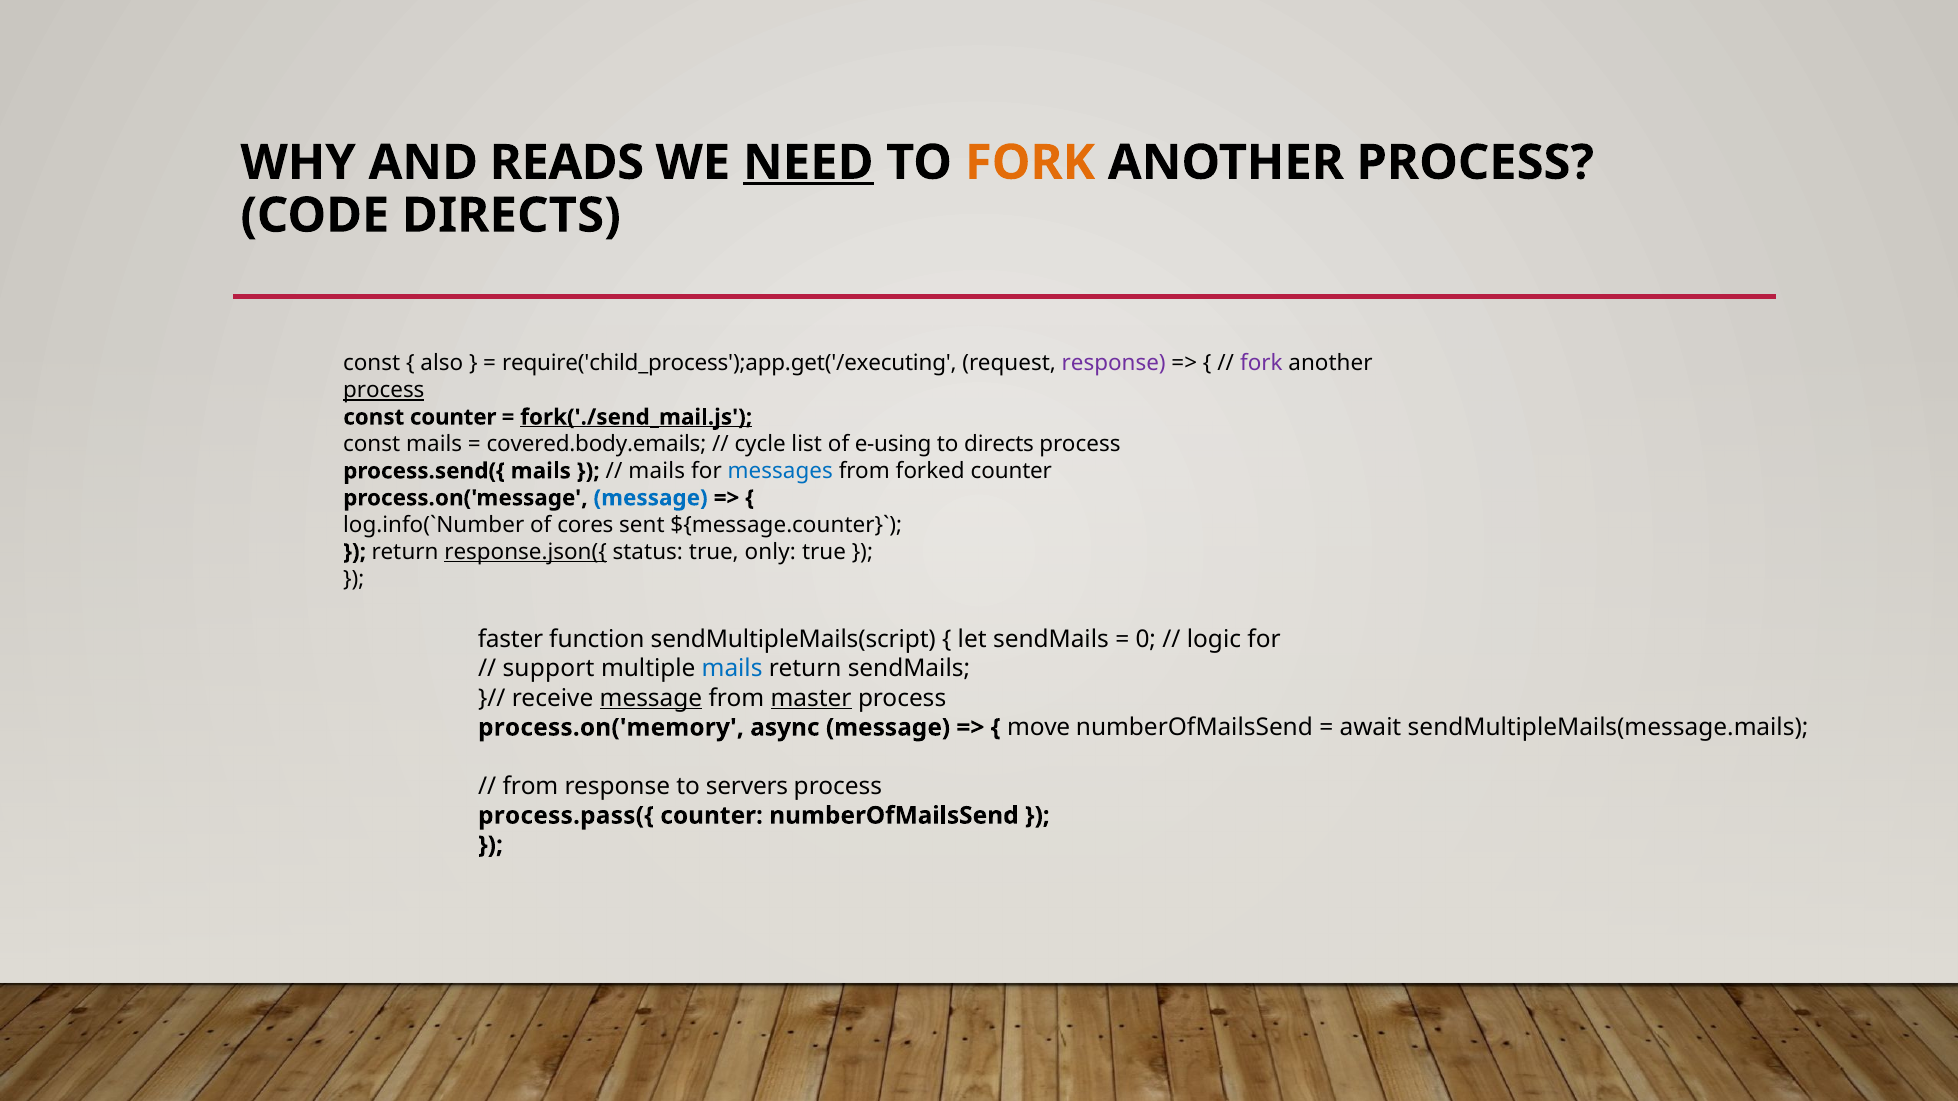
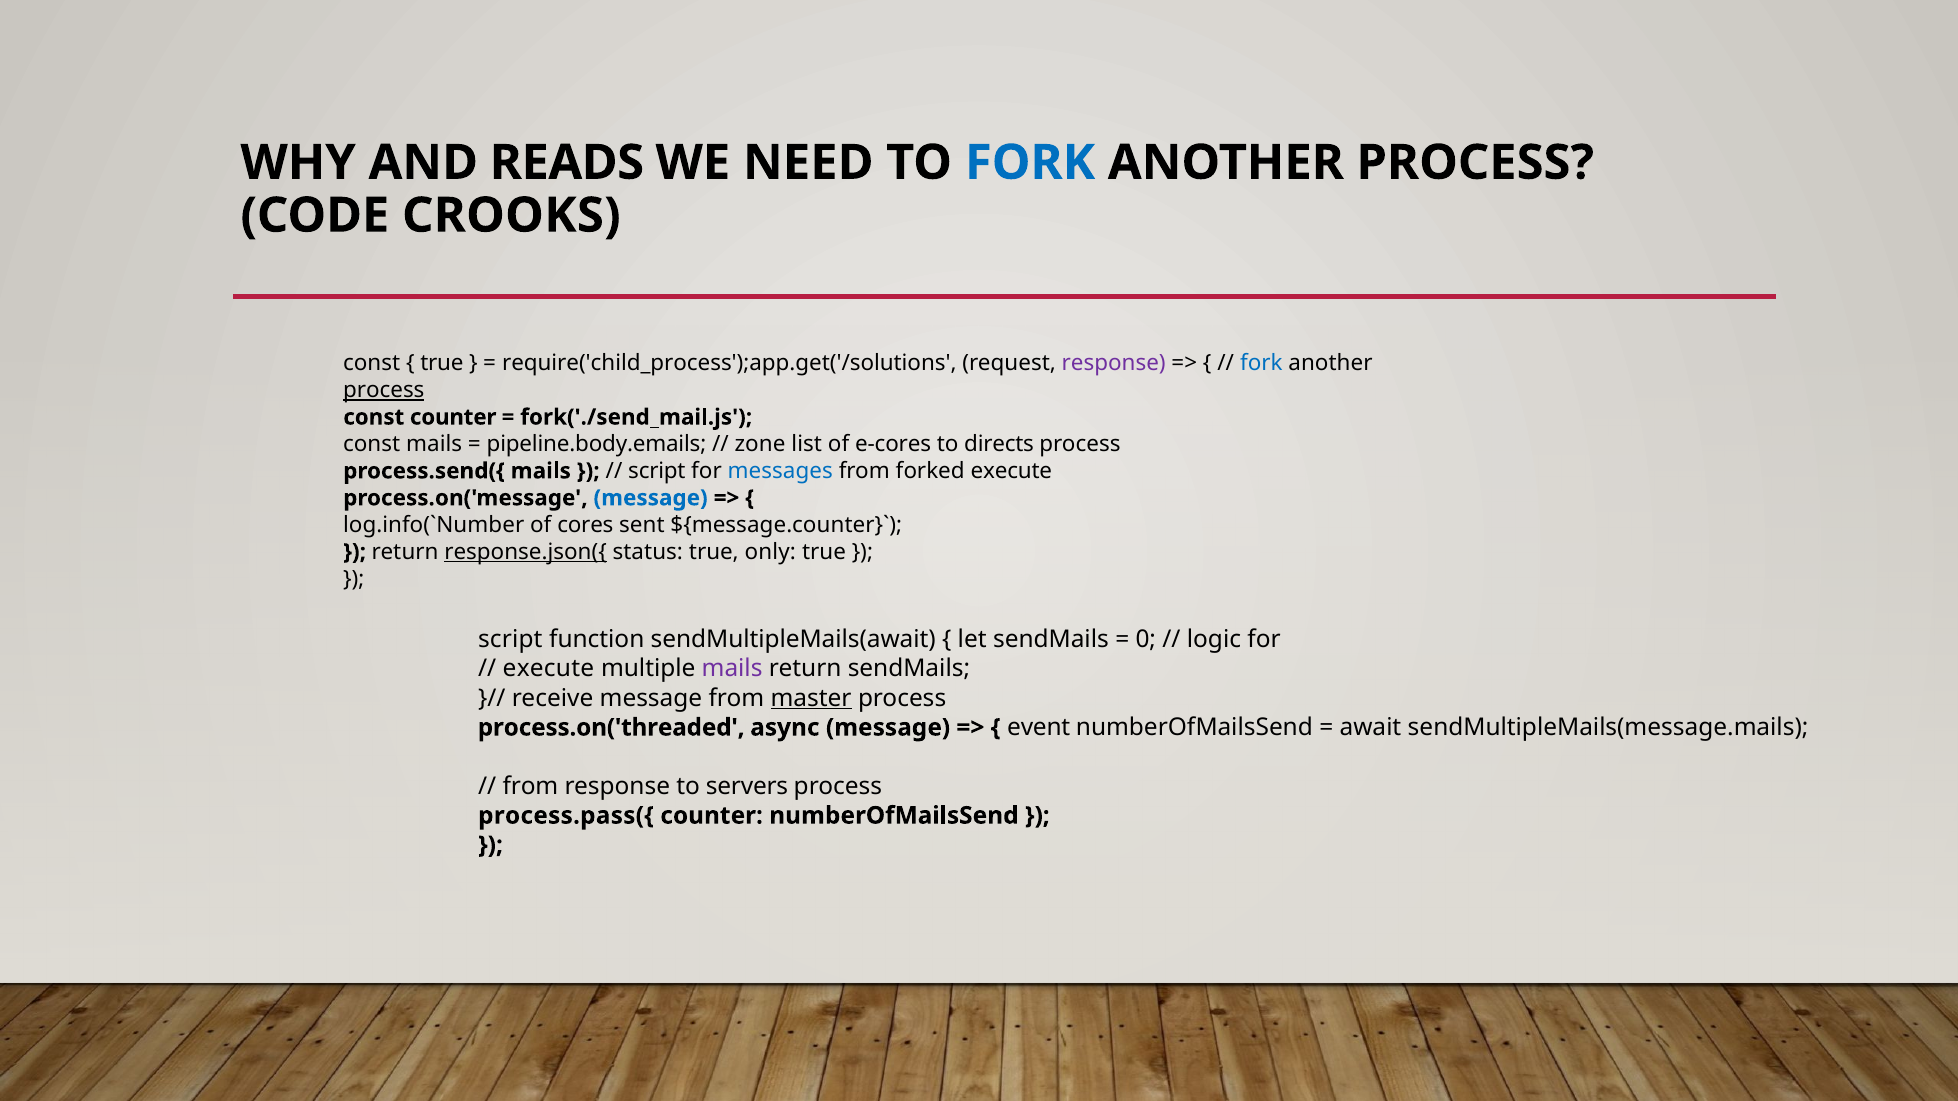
NEED underline: present -> none (808, 163)
FORK colour: orange -> blue (1030, 163)
CODE DIRECTS: DIRECTS -> CROOKS (511, 216)
also: also -> true (442, 363)
require('child_process');app.get('/executing: require('child_process');app.get('/executing -> require('child_process');app.get('/solutions (729, 363)
fork colour: purple -> blue (1261, 363)
fork('./send_mail.js underline: present -> none (636, 417)
covered.body.emails: covered.body.emails -> pipeline.body.emails (596, 444)
cycle: cycle -> zone (760, 444)
e-using: e-using -> e-cores (893, 444)
mails: mails -> script (657, 471)
forked counter: counter -> execute (1011, 471)
faster: faster -> script (510, 640)
sendMultipleMails(script: sendMultipleMails(script -> sendMultipleMails(await (793, 640)
support: support -> execute (548, 669)
mails colour: blue -> purple (732, 669)
message underline: present -> none (651, 698)
process.on('memory: process.on('memory -> process.on('threaded (611, 728)
move: move -> event (1039, 728)
